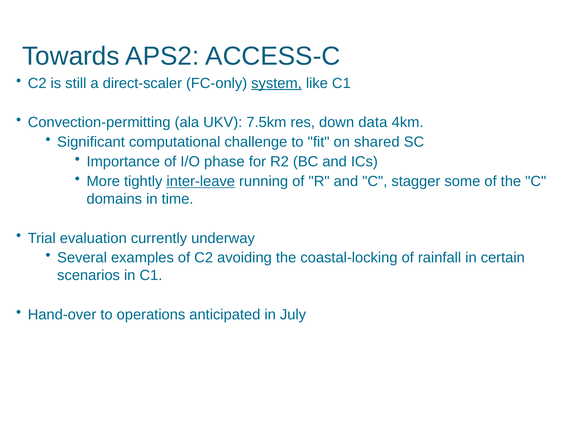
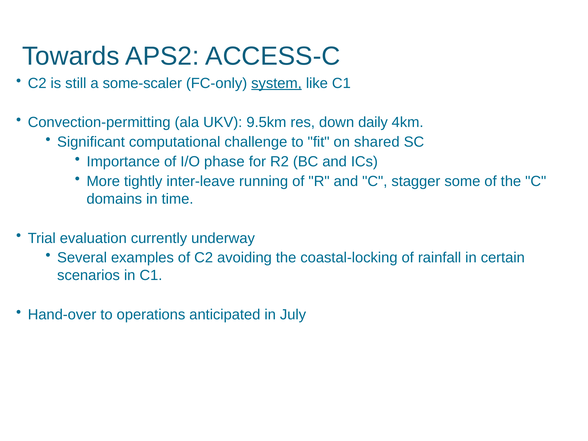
direct-scaler: direct-scaler -> some-scaler (142, 83)
7.5km: 7.5km -> 9.5km (266, 122)
data: data -> daily (373, 122)
inter-leave underline: present -> none (201, 181)
